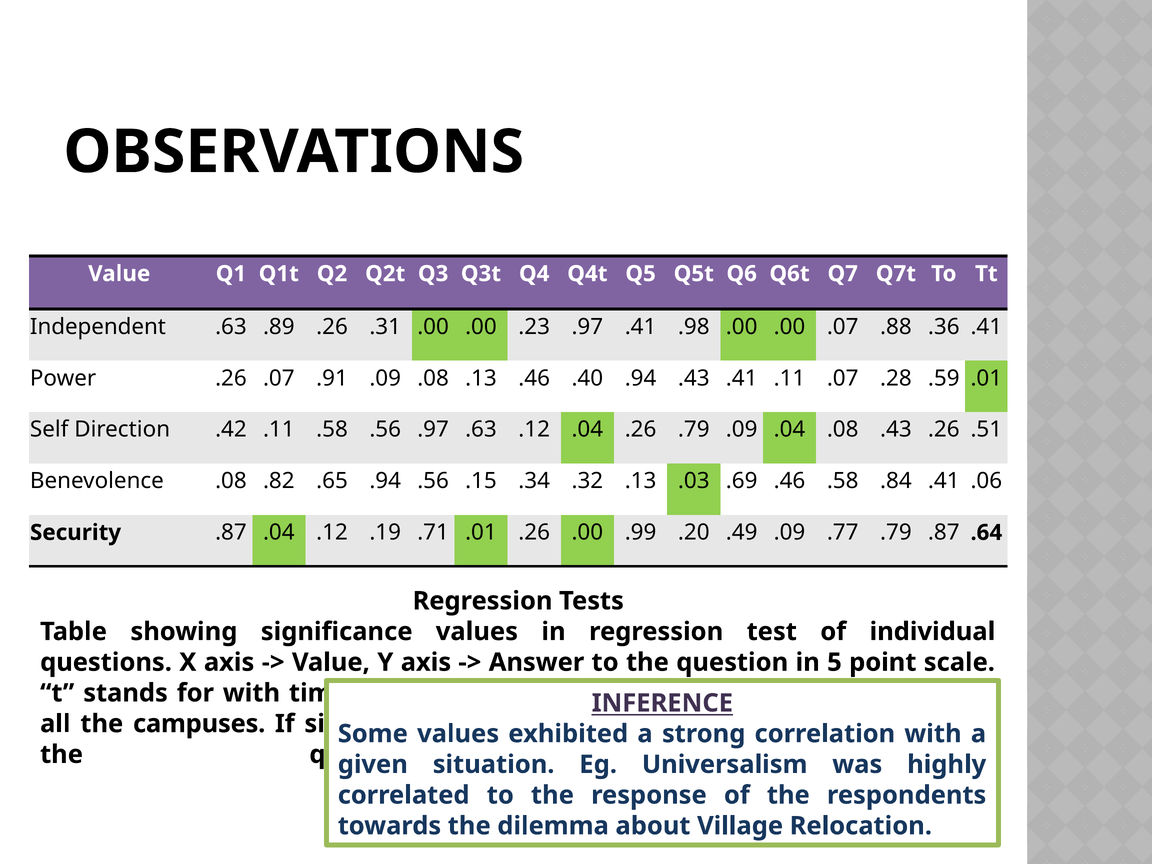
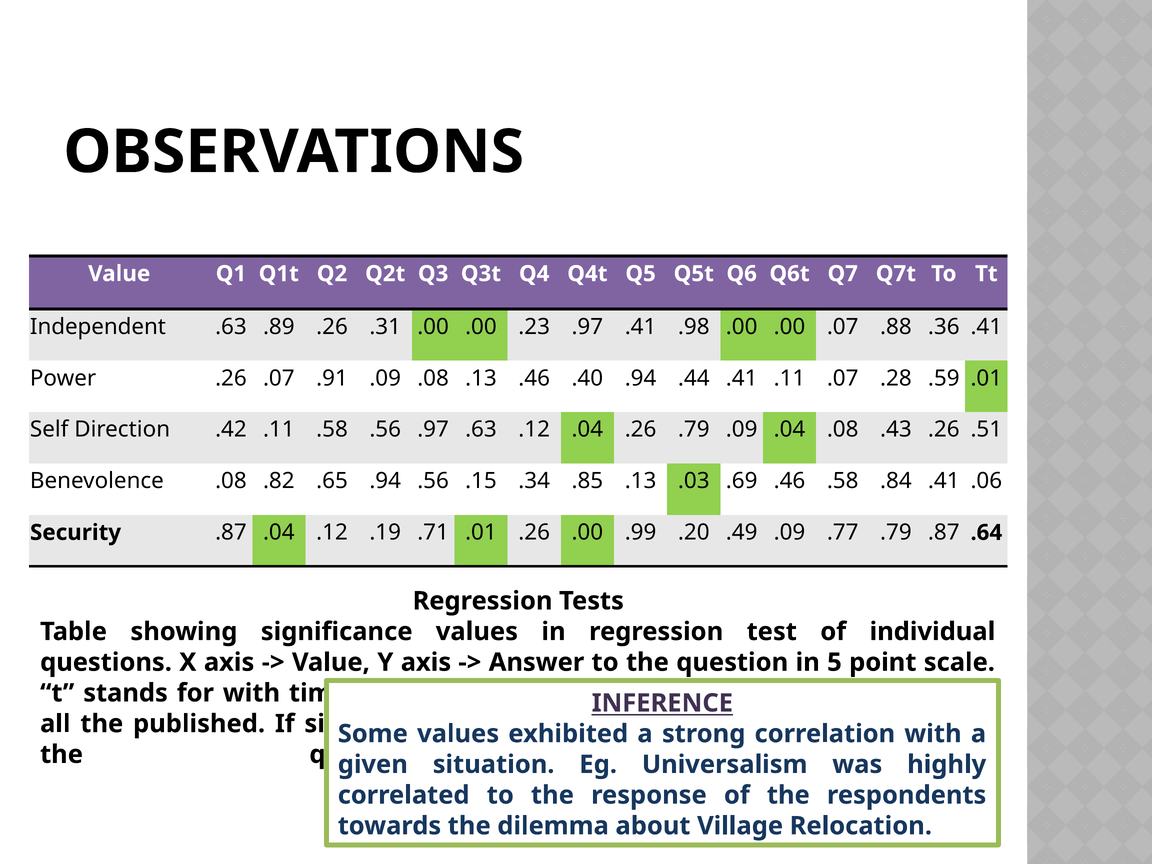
.94 .43: .43 -> .44 (694, 378)
.32: .32 -> .85 (587, 481)
campuses: campuses -> published (199, 724)
